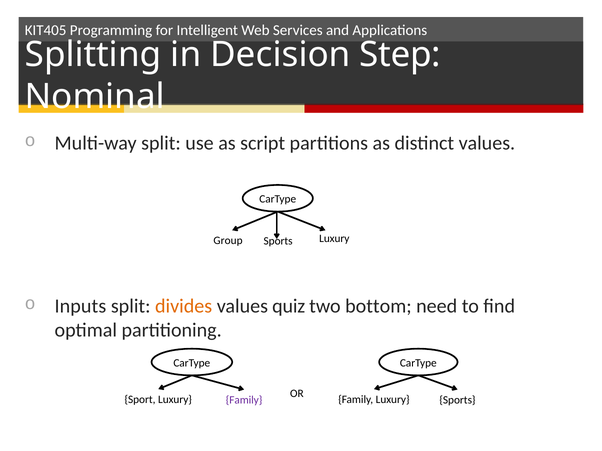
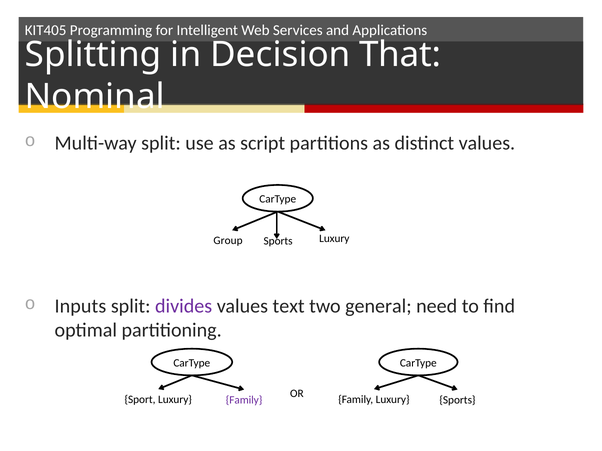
Step: Step -> That (400, 55)
divides colour: orange -> purple (184, 306)
quiz: quiz -> text (289, 306)
bottom: bottom -> general (378, 306)
